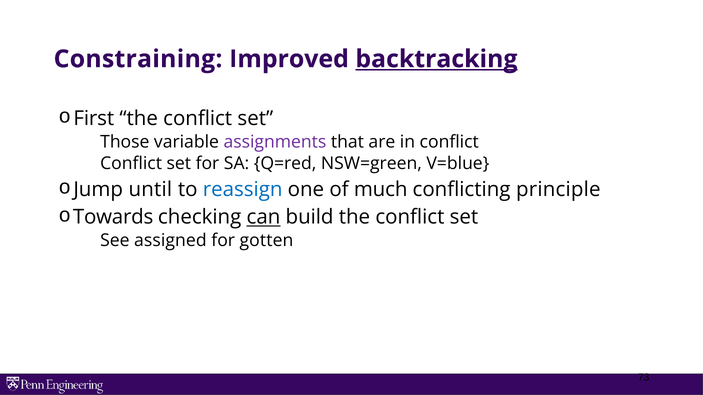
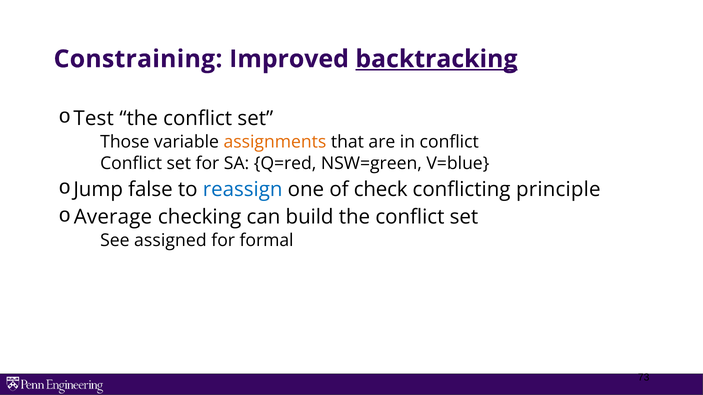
First: First -> Test (94, 119)
assignments colour: purple -> orange (275, 142)
until: until -> false (150, 190)
much: much -> check (381, 190)
Towards: Towards -> Average (113, 218)
can underline: present -> none (263, 218)
gotten: gotten -> formal (267, 241)
